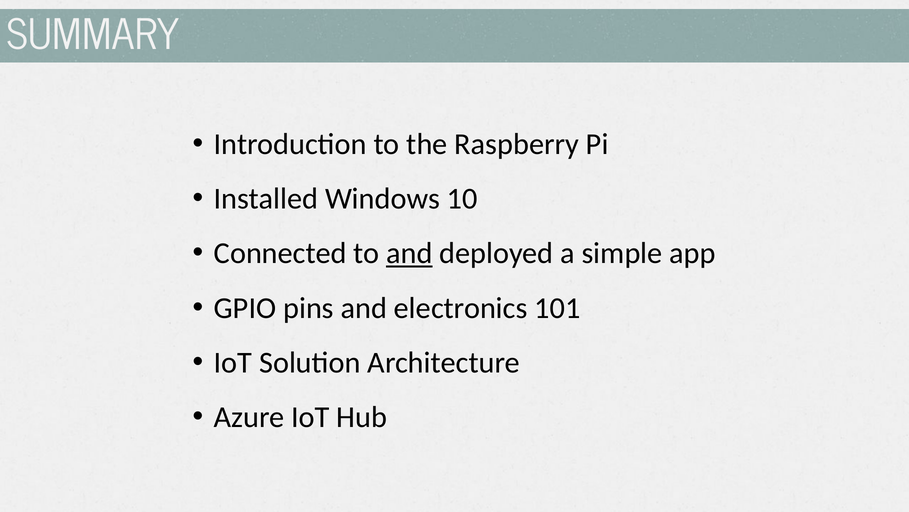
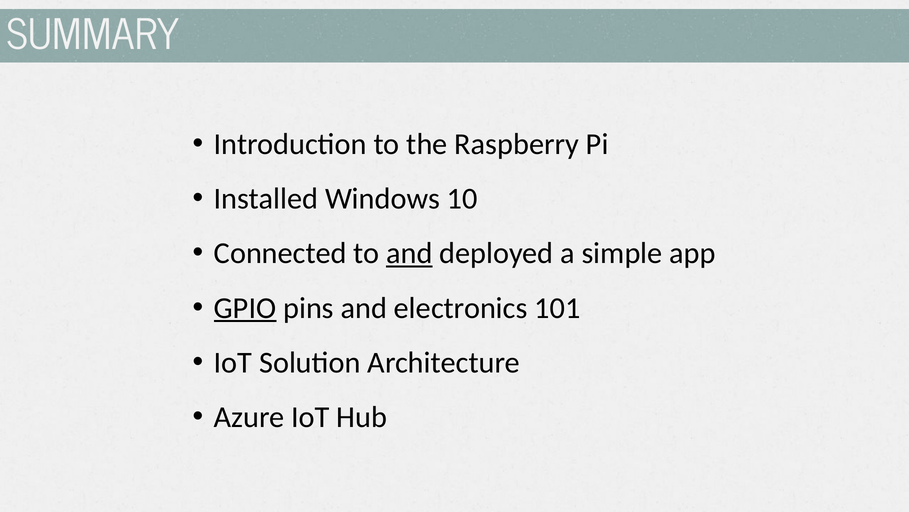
GPIO underline: none -> present (245, 308)
